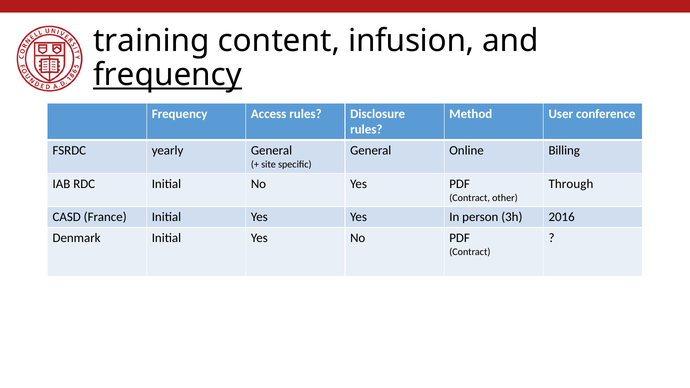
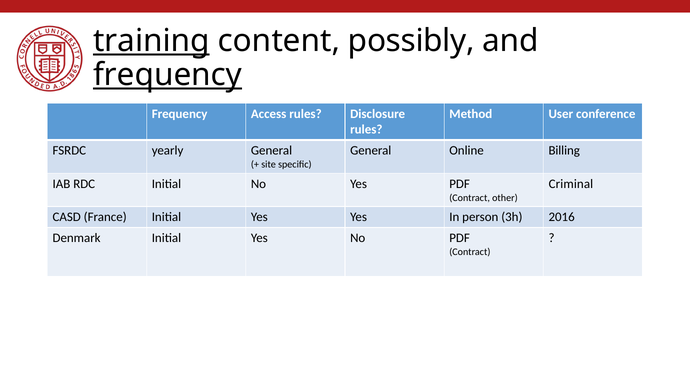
training underline: none -> present (151, 41)
infusion: infusion -> possibly (411, 41)
Through: Through -> Criminal (571, 184)
